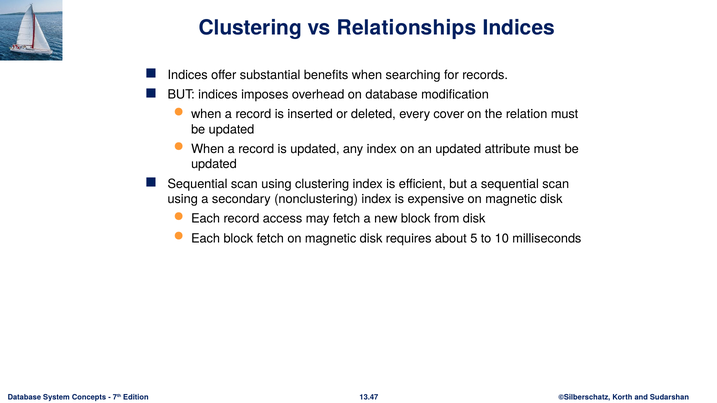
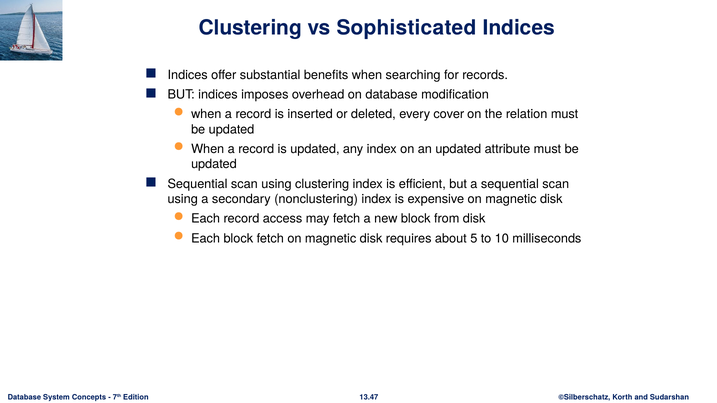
Relationships: Relationships -> Sophisticated (407, 28)
